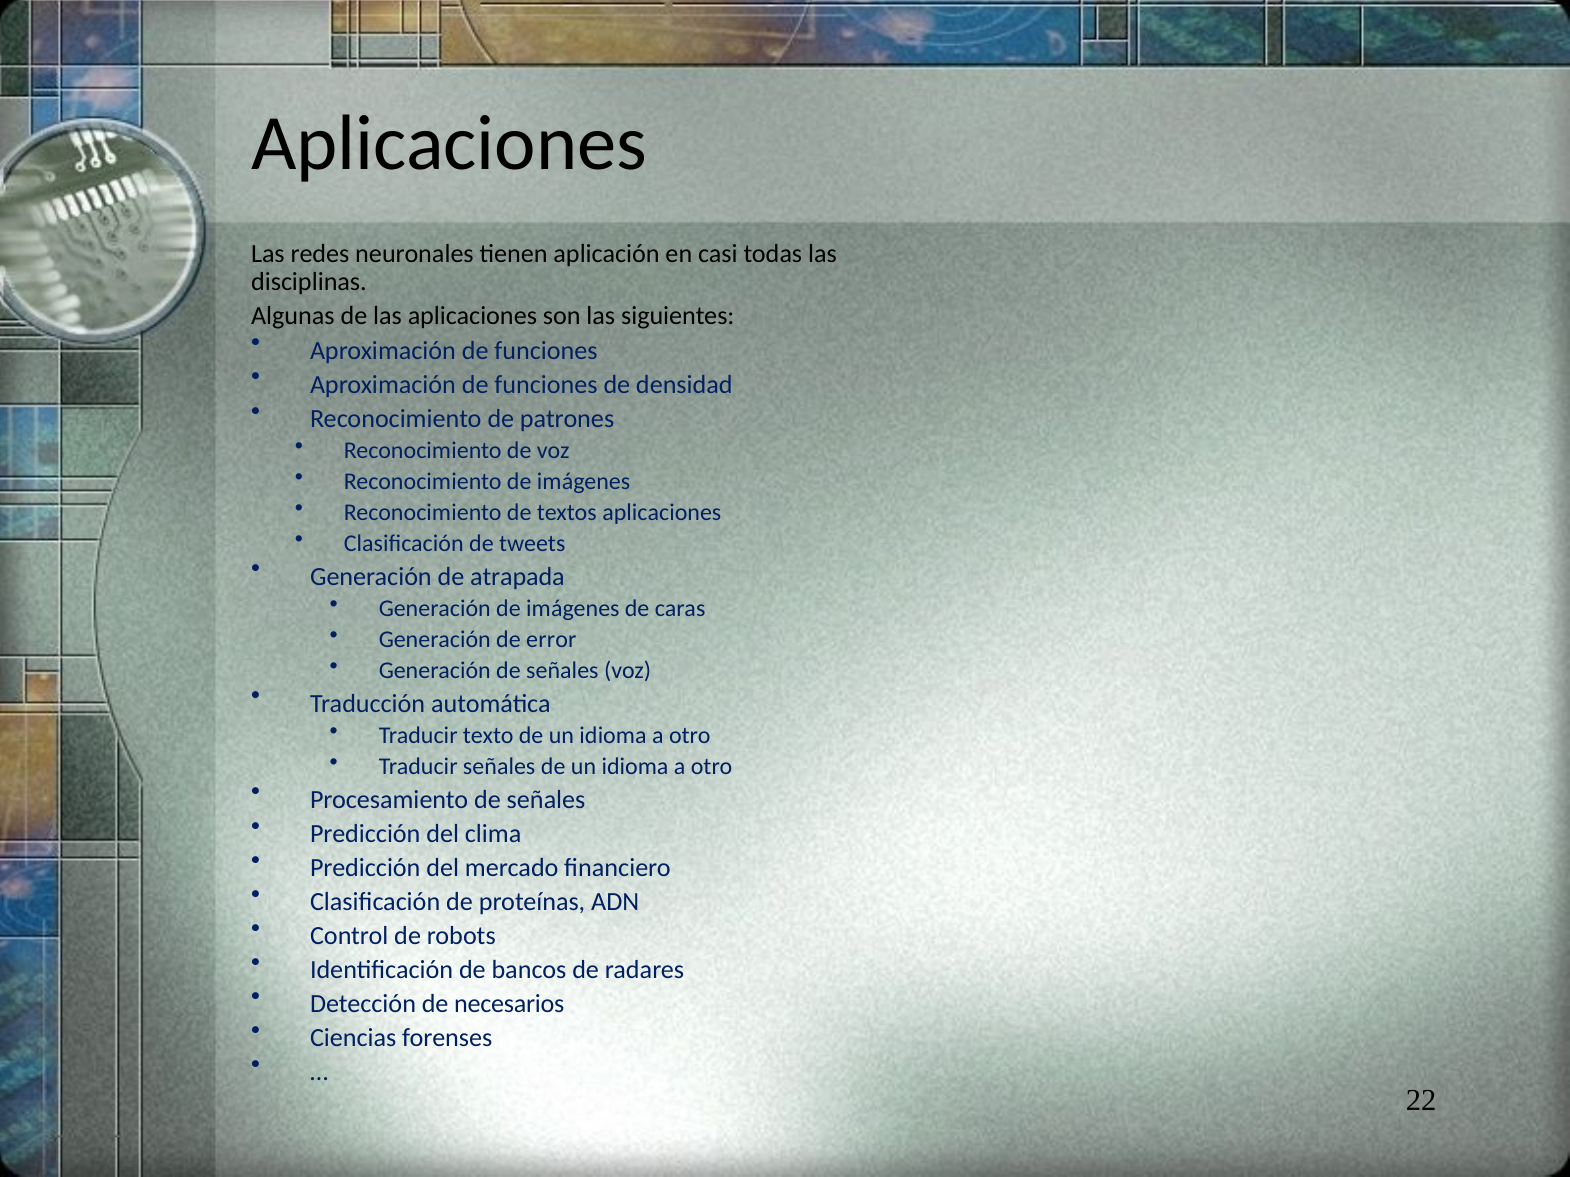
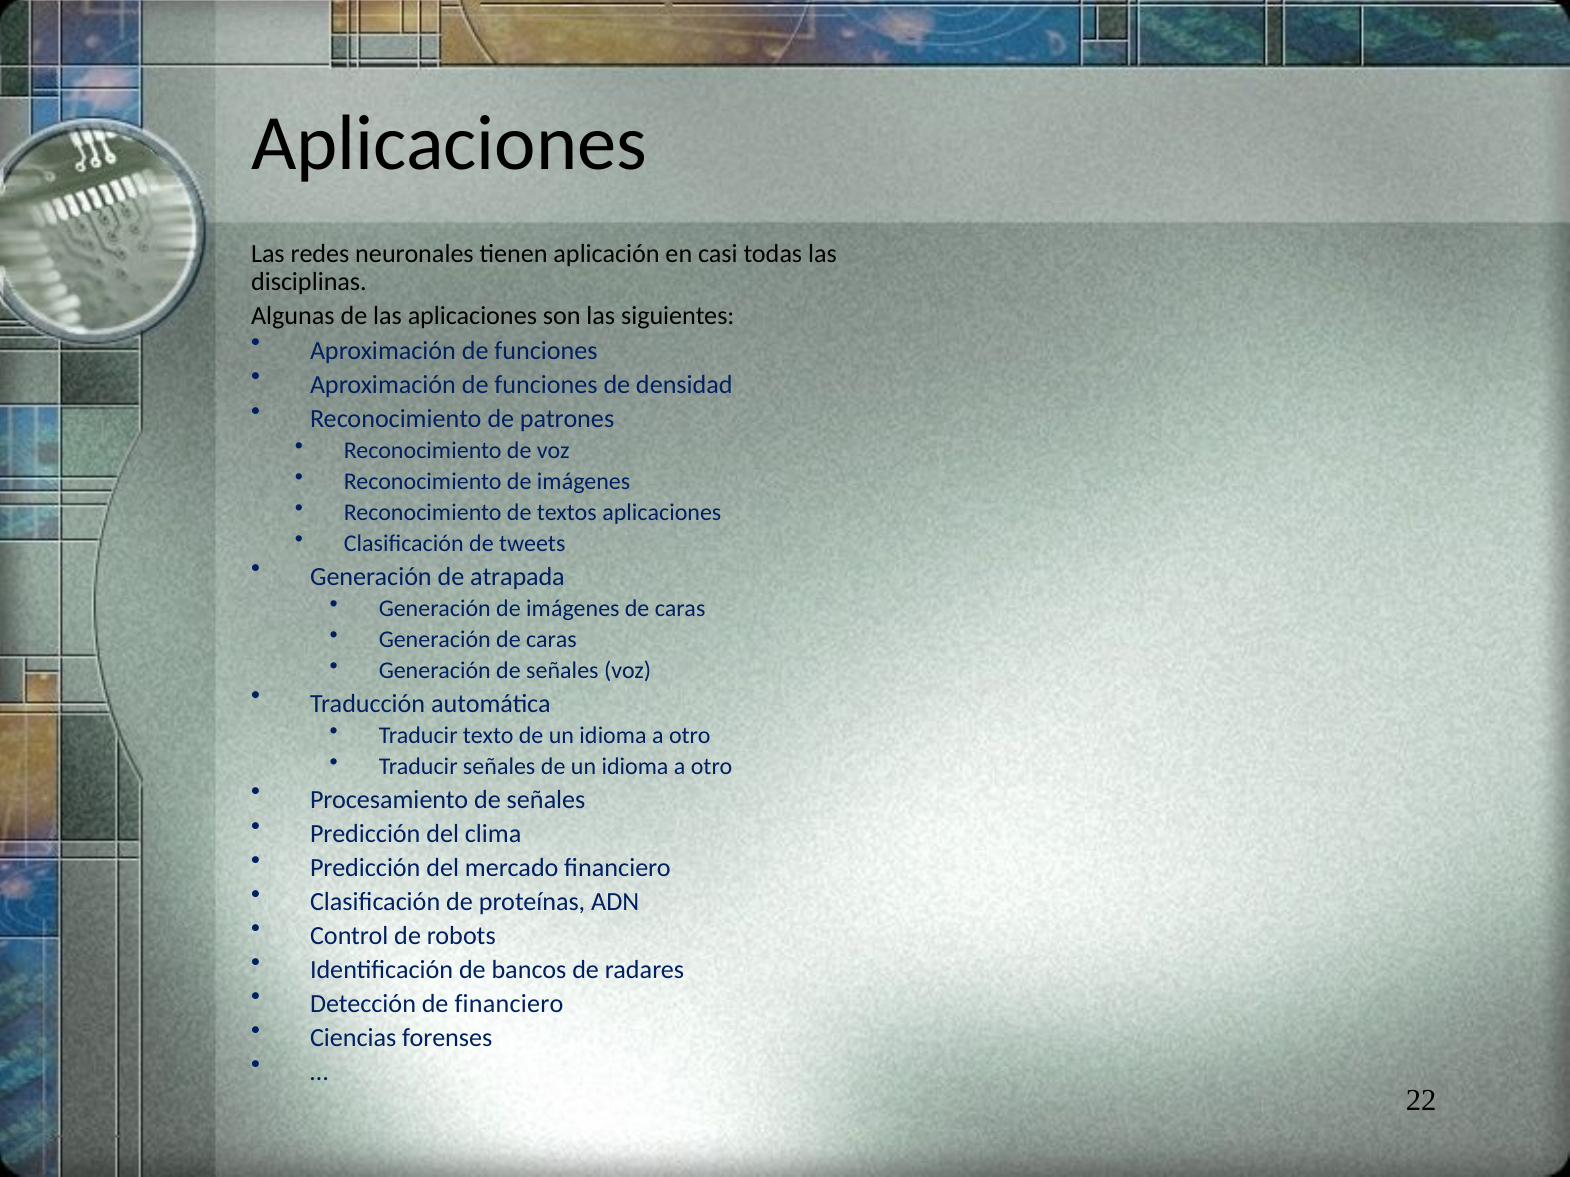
Generación de error: error -> caras (551, 640)
de necesarios: necesarios -> financiero (509, 1005)
